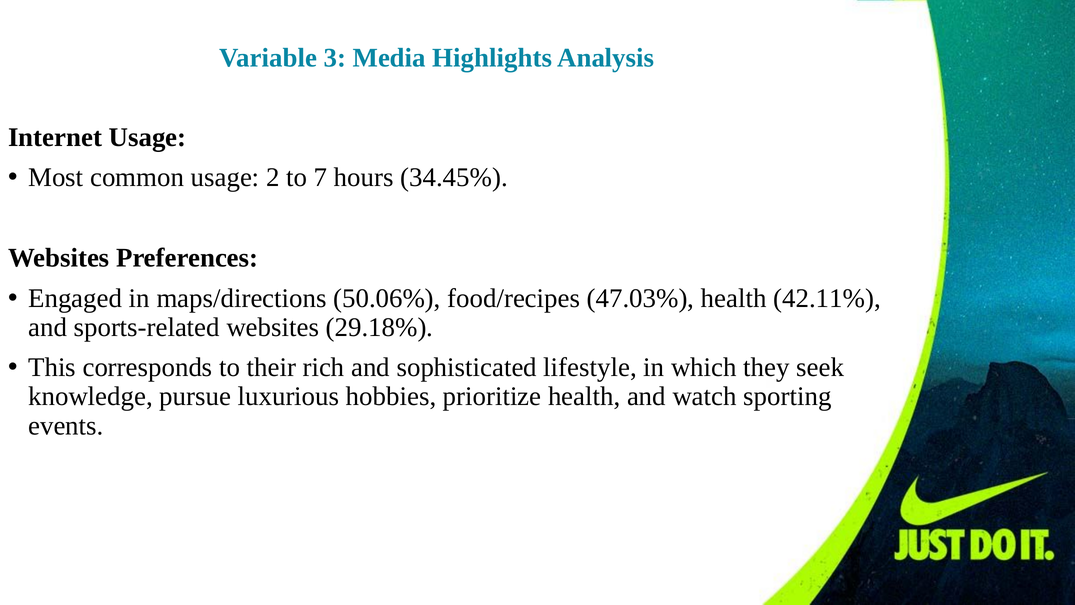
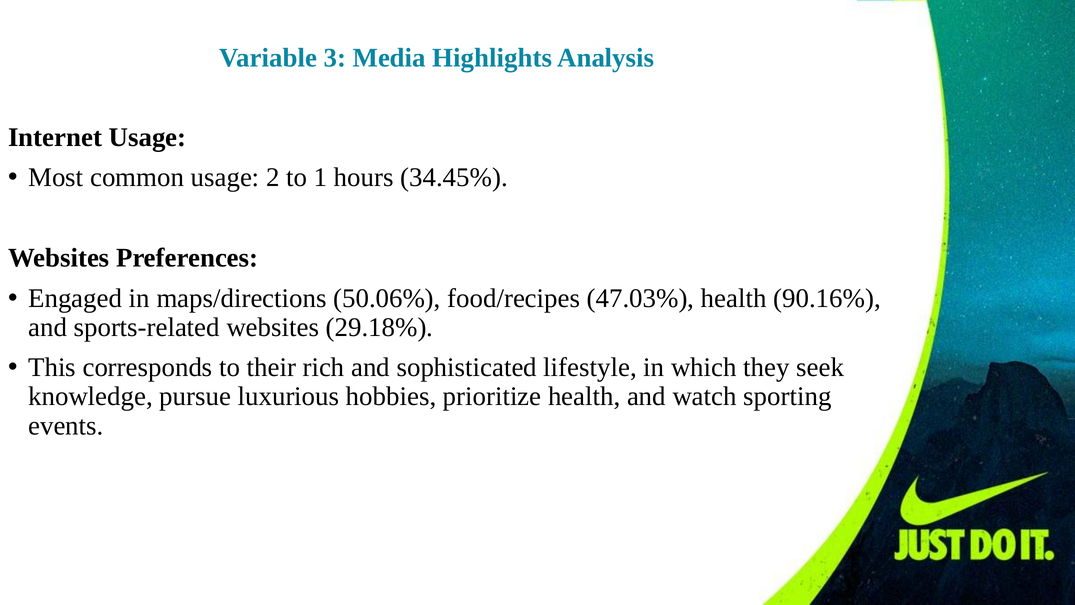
7: 7 -> 1 (321, 178)
42.11%: 42.11% -> 90.16% (827, 298)
